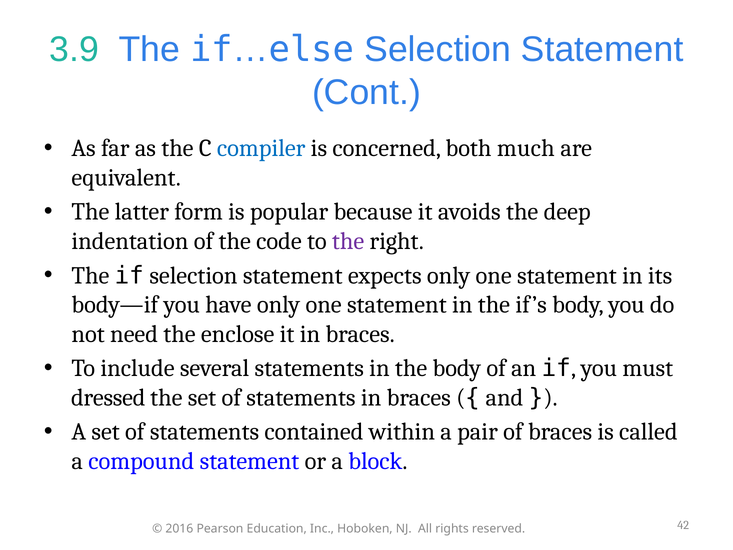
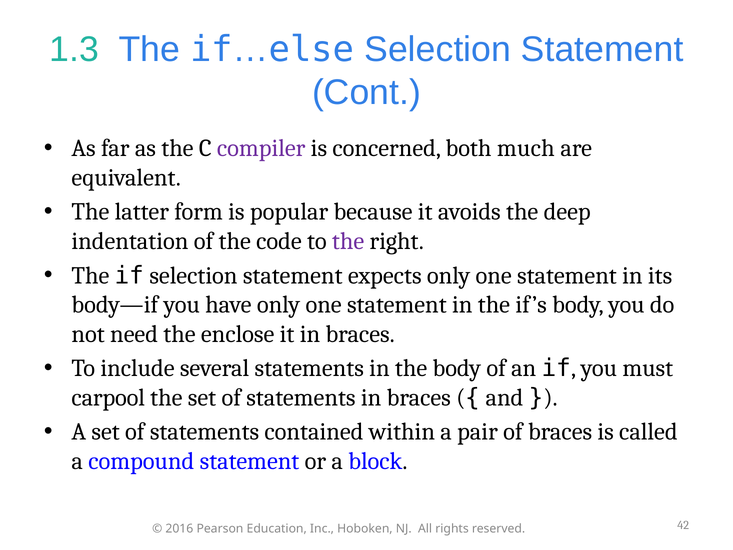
3.9: 3.9 -> 1.3 (74, 50)
compiler colour: blue -> purple (261, 148)
dressed: dressed -> carpool (108, 398)
